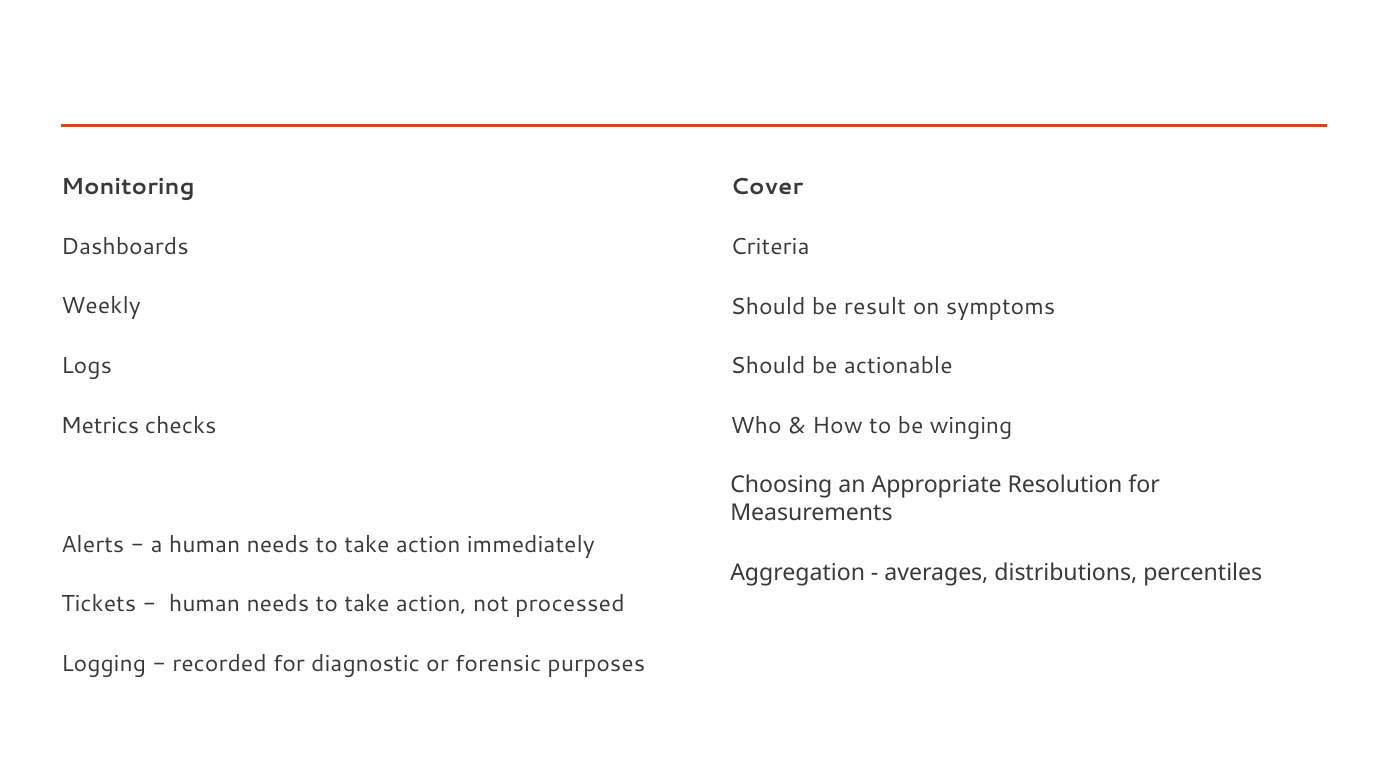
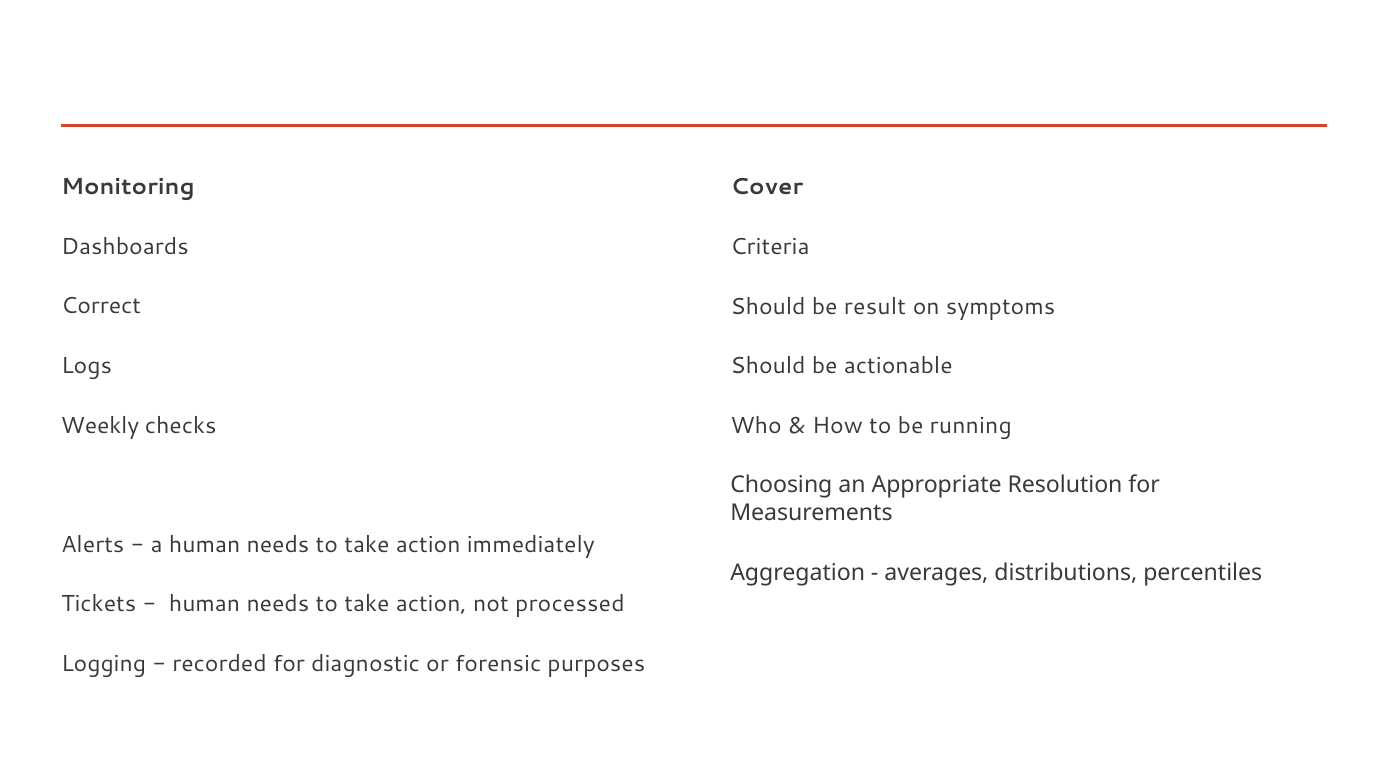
Weekly: Weekly -> Correct (101, 306)
Metrics: Metrics -> Weekly (100, 425)
winging: winging -> running (971, 425)
